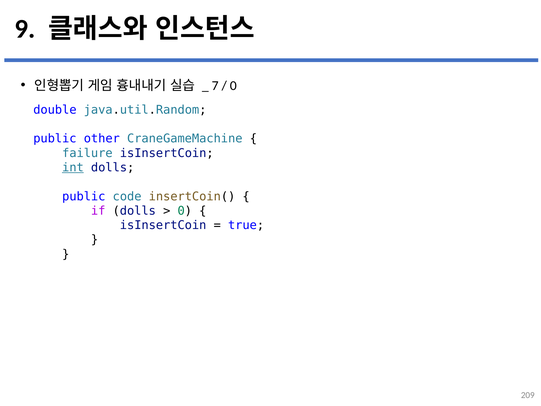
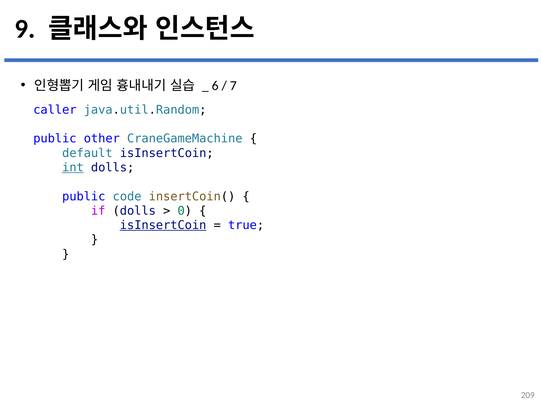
7: 7 -> 6 (215, 86)
0: 0 -> 7 (233, 86)
double: double -> caller (55, 110)
failure: failure -> default (87, 153)
isInsertCoin underline: none -> present (163, 225)
